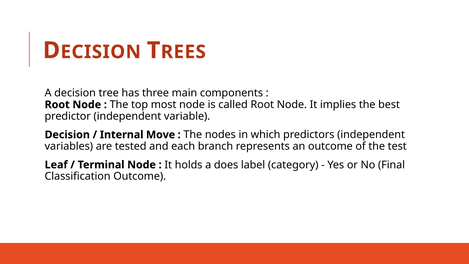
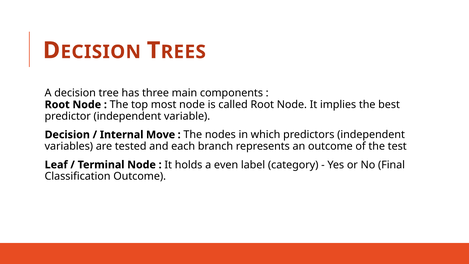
does: does -> even (226, 165)
